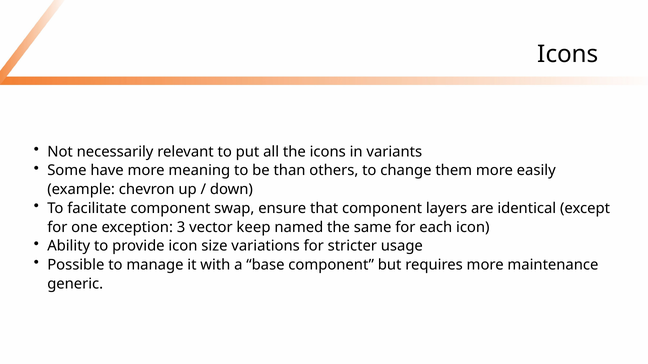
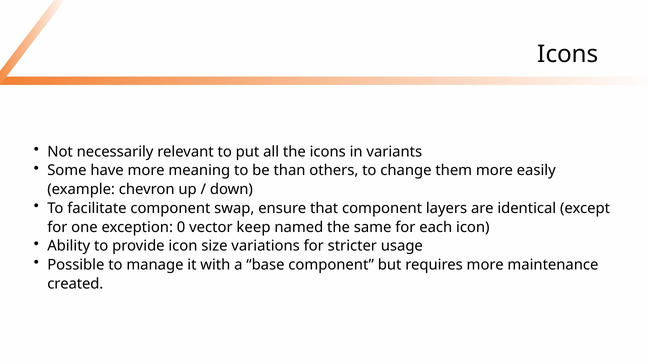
3: 3 -> 0 (181, 228)
generic: generic -> created (75, 284)
